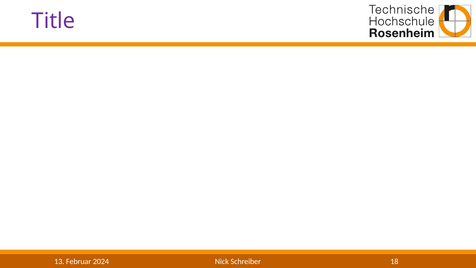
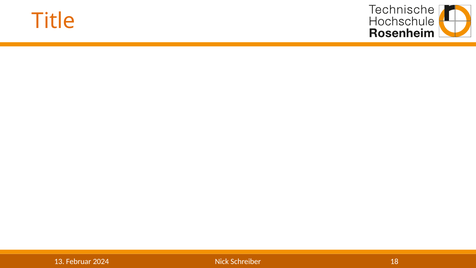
Title colour: purple -> orange (53, 21)
